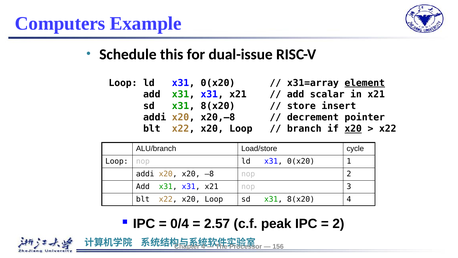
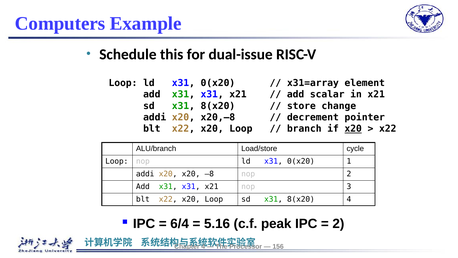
element underline: present -> none (365, 83)
insert: insert -> change (339, 106)
0/4: 0/4 -> 6/4 (180, 223)
2.57: 2.57 -> 5.16 (217, 223)
